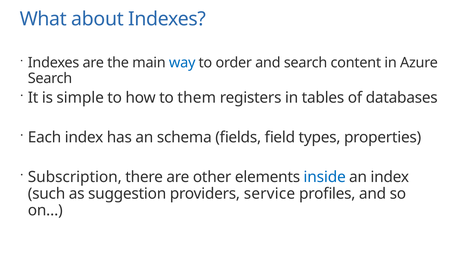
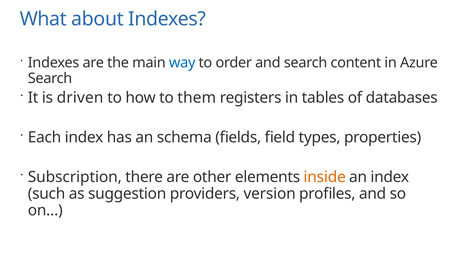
simple: simple -> driven (80, 98)
inside colour: blue -> orange (325, 177)
service: service -> version (270, 193)
